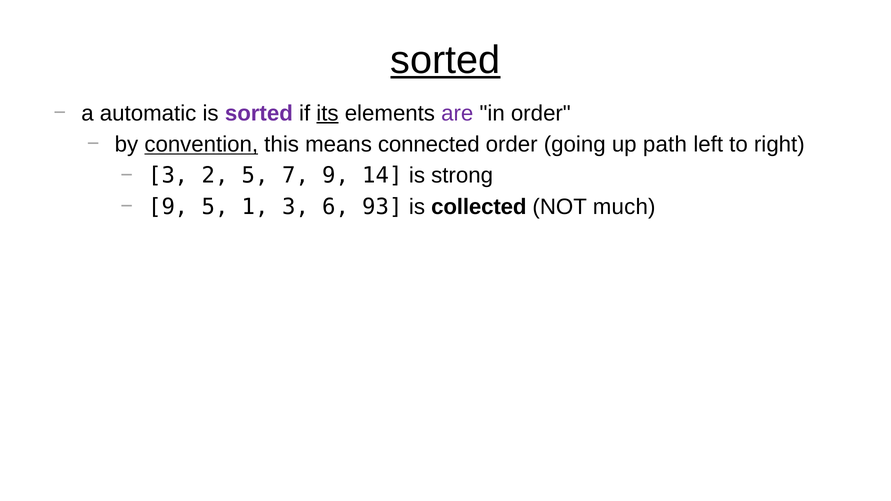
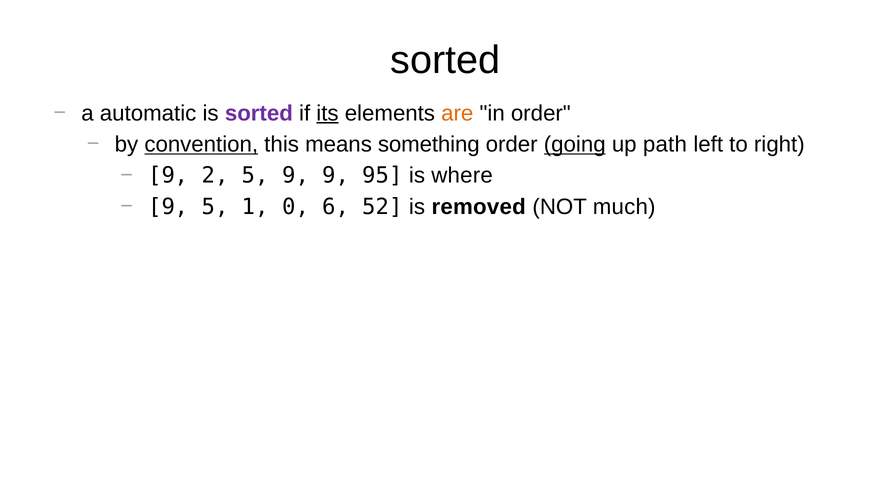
sorted underline: present -> none (445, 60)
are colour: purple -> orange (457, 113)
connected: connected -> something (429, 144)
going underline: none -> present (575, 144)
3: 3 -> 9 (168, 176)
5 7: 7 -> 9 (296, 176)
14: 14 -> 95 (383, 176)
strong: strong -> where (462, 176)
1 3: 3 -> 0 (296, 207)
93: 93 -> 52 (383, 207)
collected: collected -> removed (479, 207)
